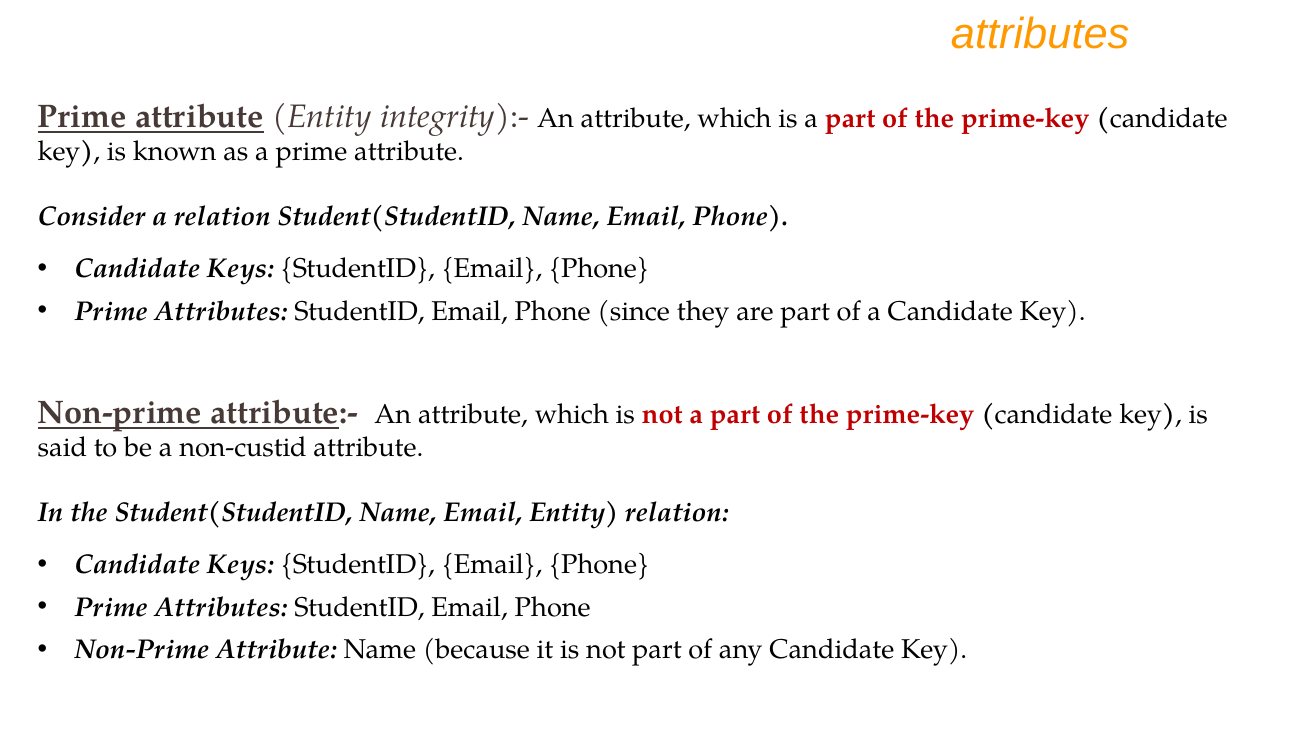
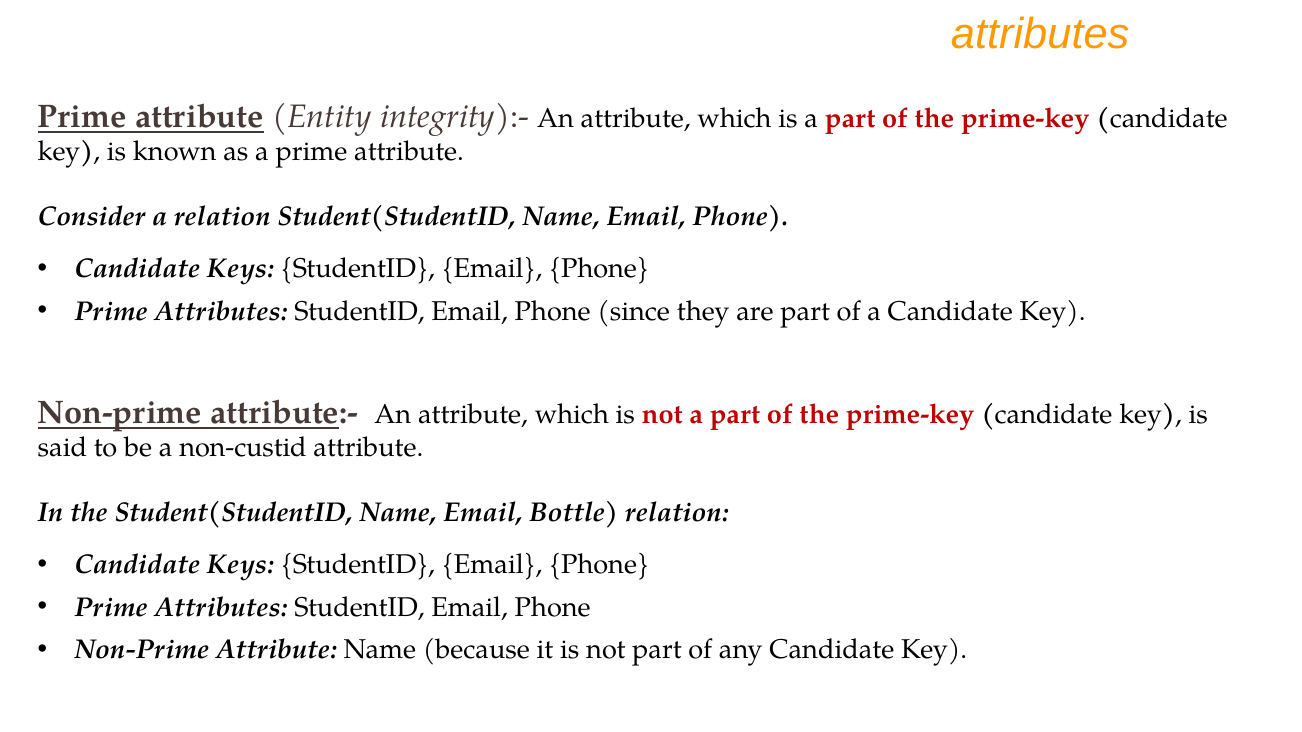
Email Entity: Entity -> Bottle (574, 513)
